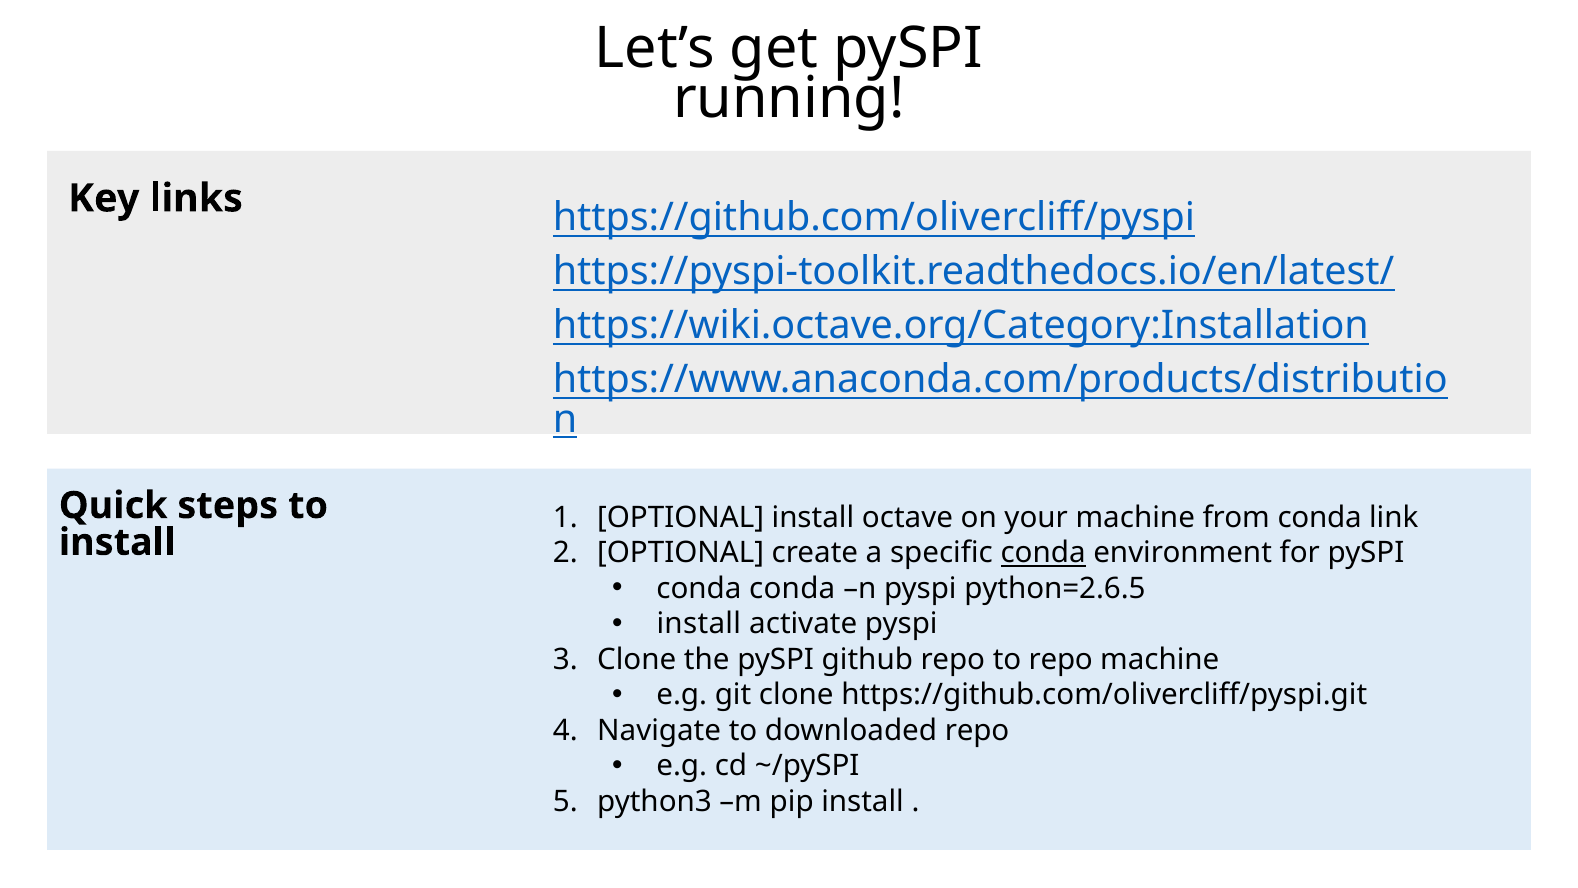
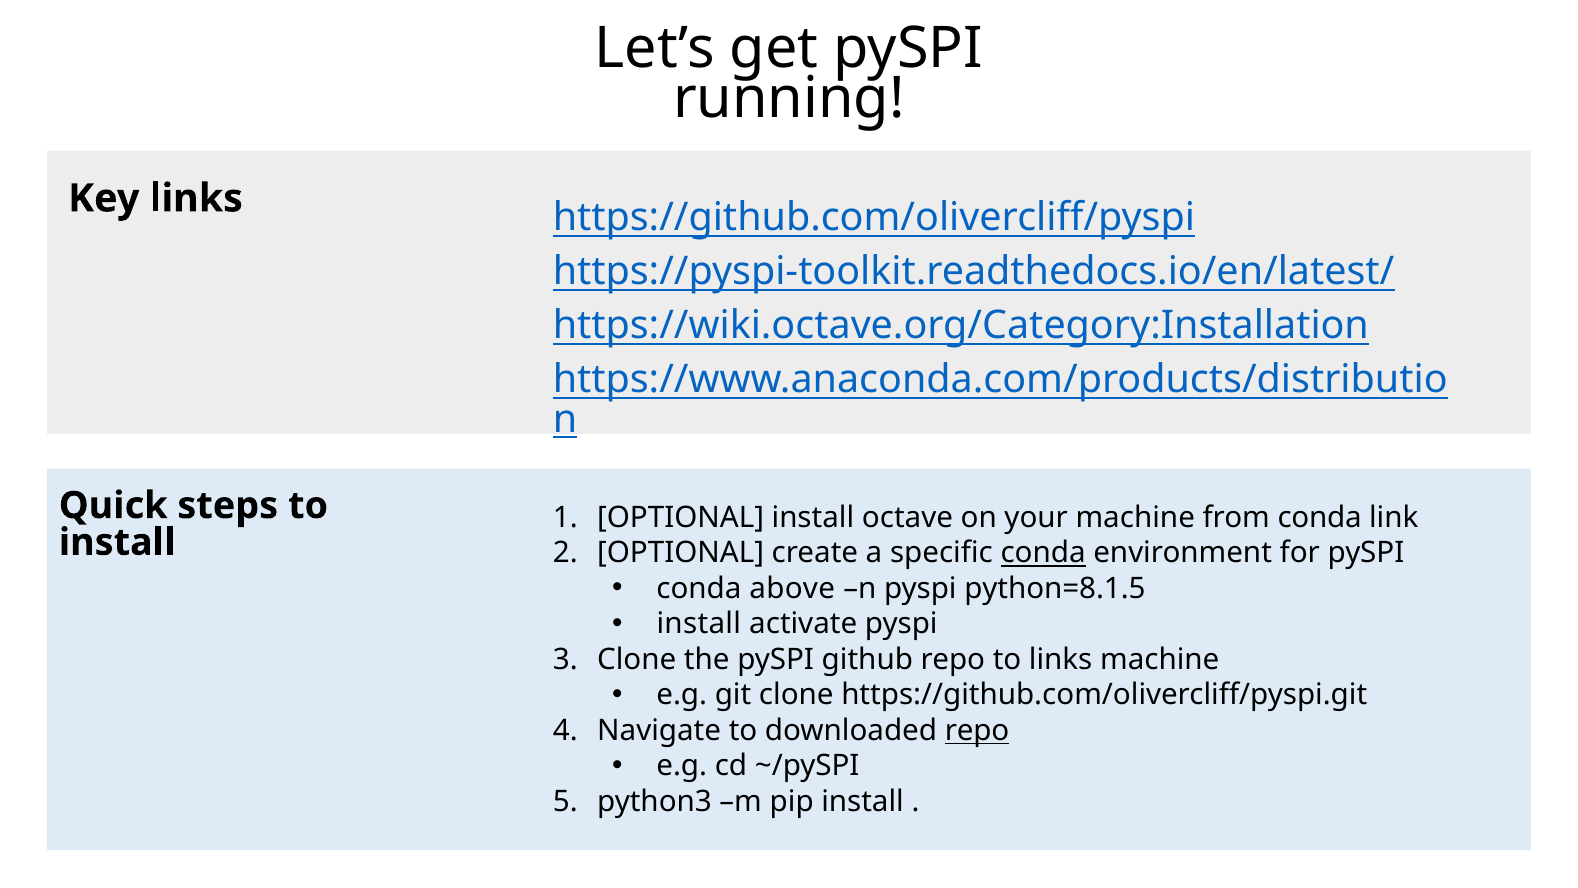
conda conda: conda -> above (792, 588)
python=2.6.5: python=2.6.5 -> python=8.1.5 (1055, 588)
to repo: repo -> links (1061, 659)
repo underline: none -> present (977, 730)
